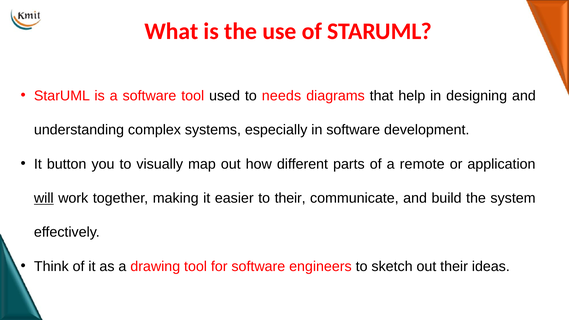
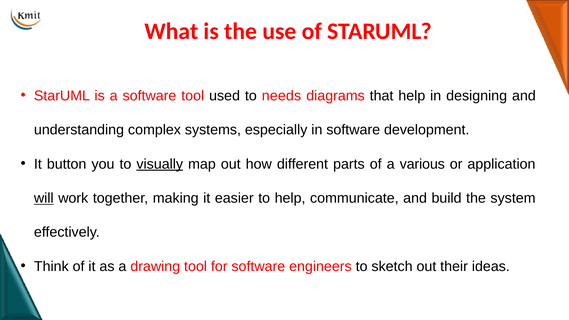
visually underline: none -> present (160, 164)
remote: remote -> various (422, 164)
to their: their -> help (290, 198)
